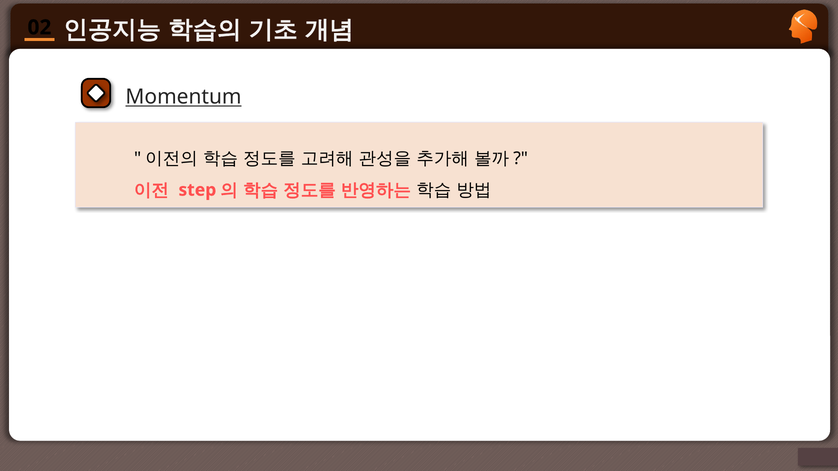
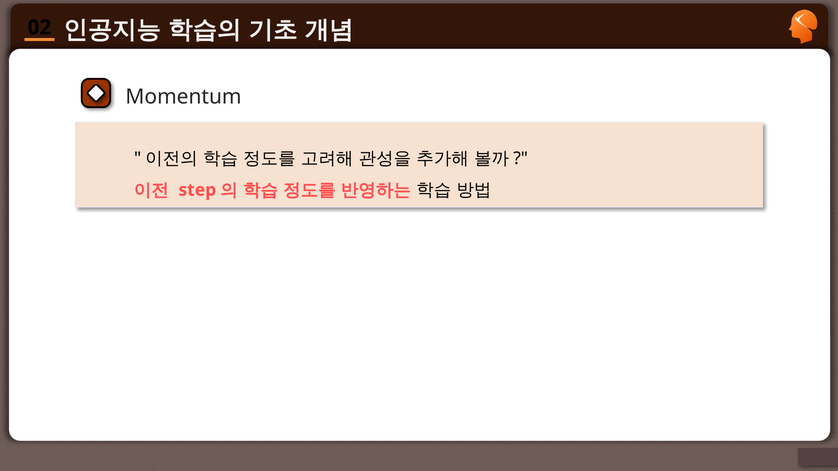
Momentum underline: present -> none (184, 97)
